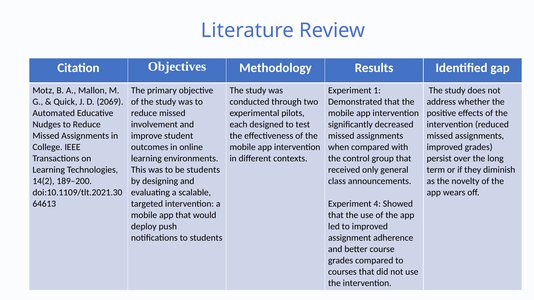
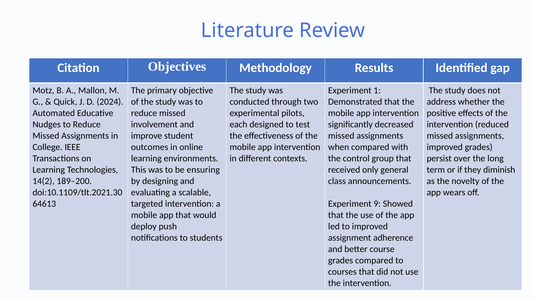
2069: 2069 -> 2024 (110, 102)
be students: students -> ensuring (203, 170)
4: 4 -> 9 (377, 204)
